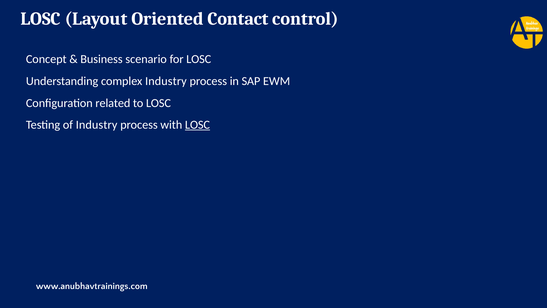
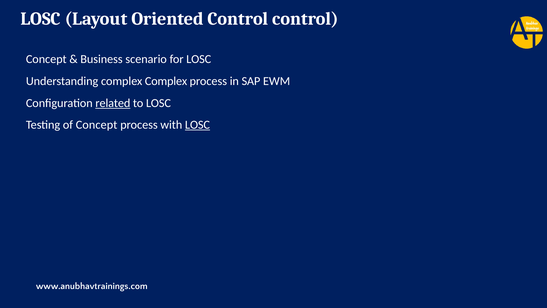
Oriented Contact: Contact -> Control (238, 19)
complex Industry: Industry -> Complex (166, 81)
related underline: none -> present (113, 103)
of Industry: Industry -> Concept (97, 125)
